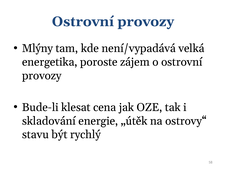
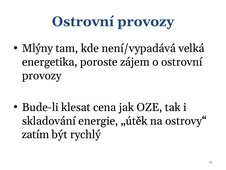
stavu: stavu -> zatím (36, 134)
